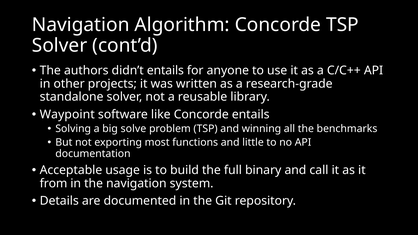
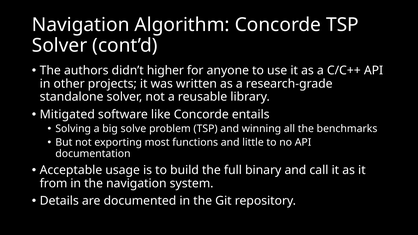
didn’t entails: entails -> higher (165, 71)
Waypoint: Waypoint -> Mitigated (67, 115)
